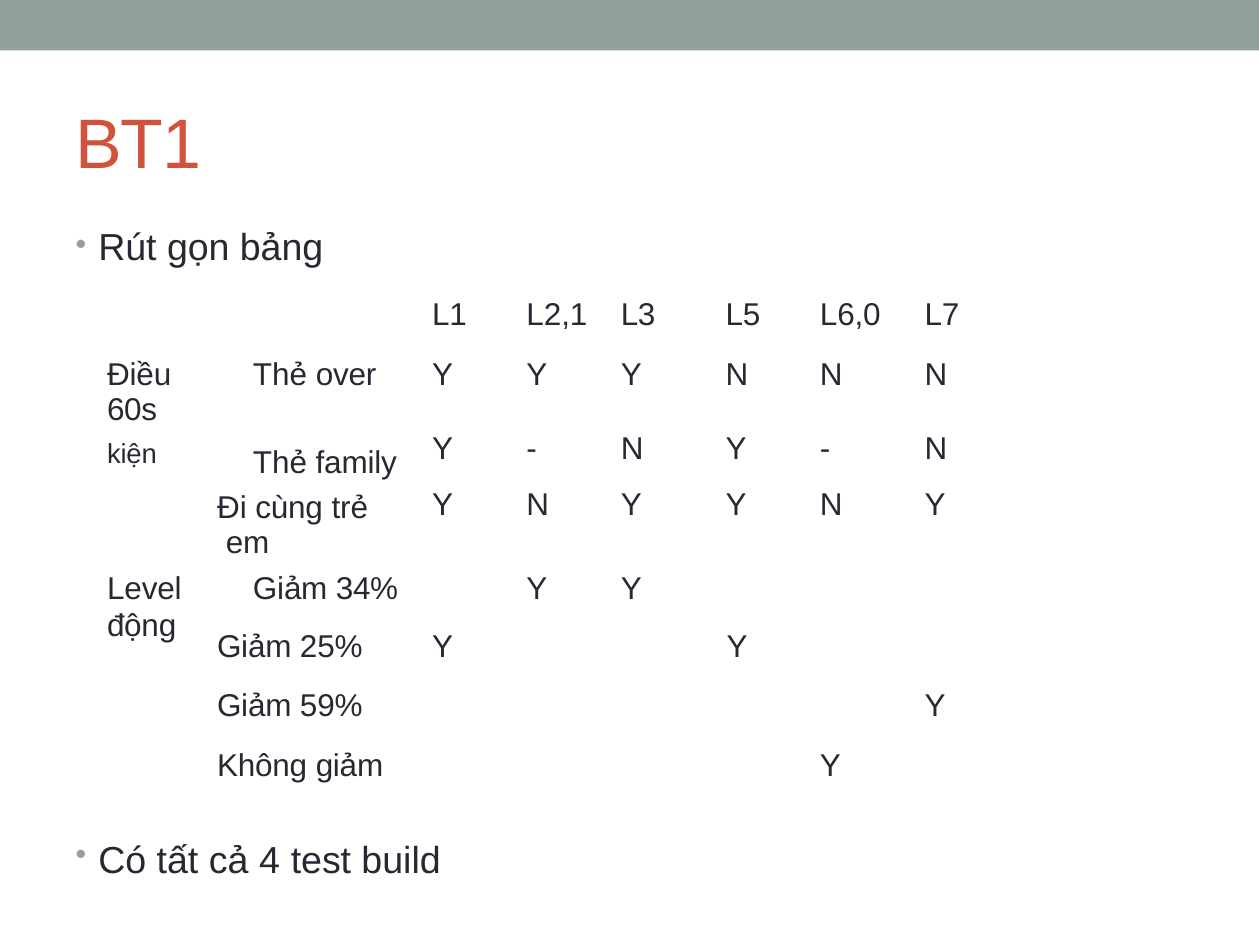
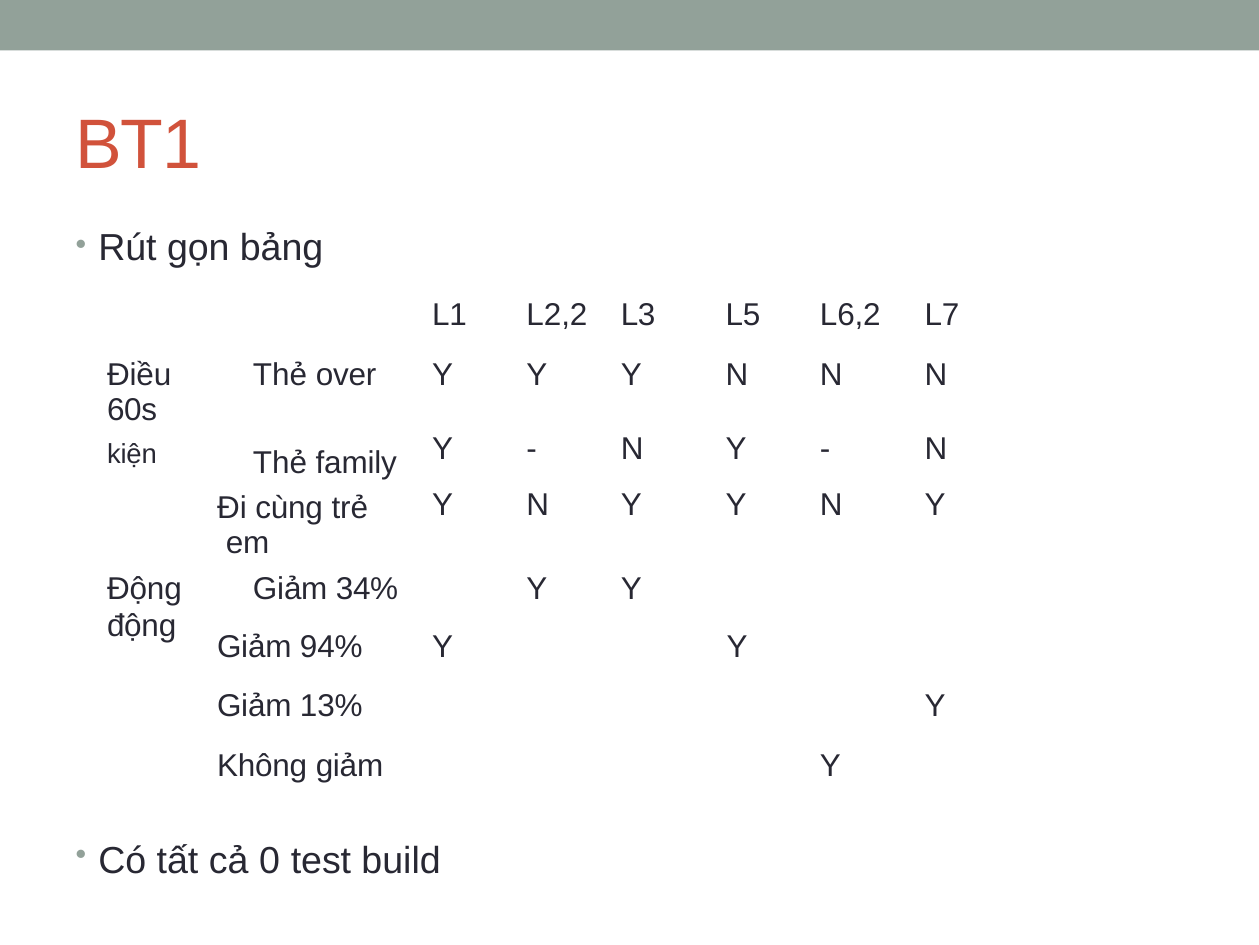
L2,1: L2,1 -> L2,2 (557, 315)
L6,0: L6,0 -> L6,2 (850, 315)
Level: Level -> Động (144, 589)
25%: 25% -> 94% (331, 647)
59%: 59% -> 13% (331, 706)
4: 4 -> 0 (270, 860)
